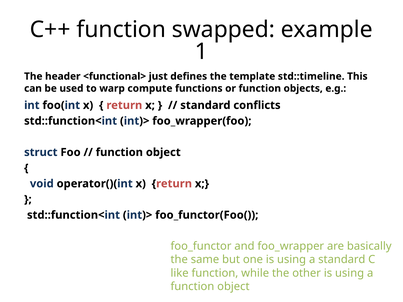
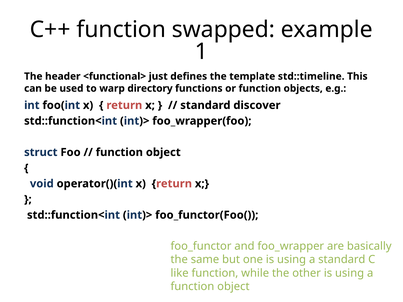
compute: compute -> directory (150, 88)
conflicts: conflicts -> discover (257, 105)
